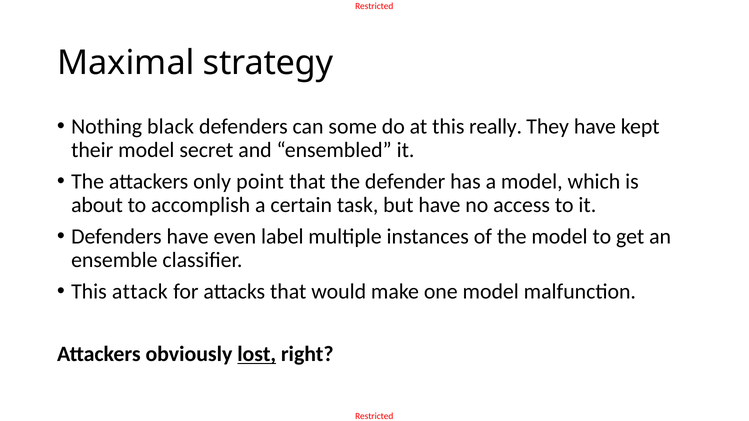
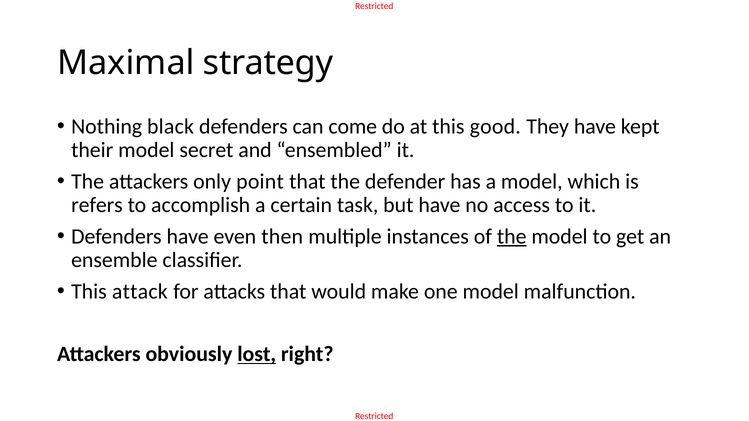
some: some -> come (353, 127)
really: really -> good (495, 127)
about: about -> refers (97, 205)
label: label -> then (282, 237)
the underline: none -> present (512, 237)
